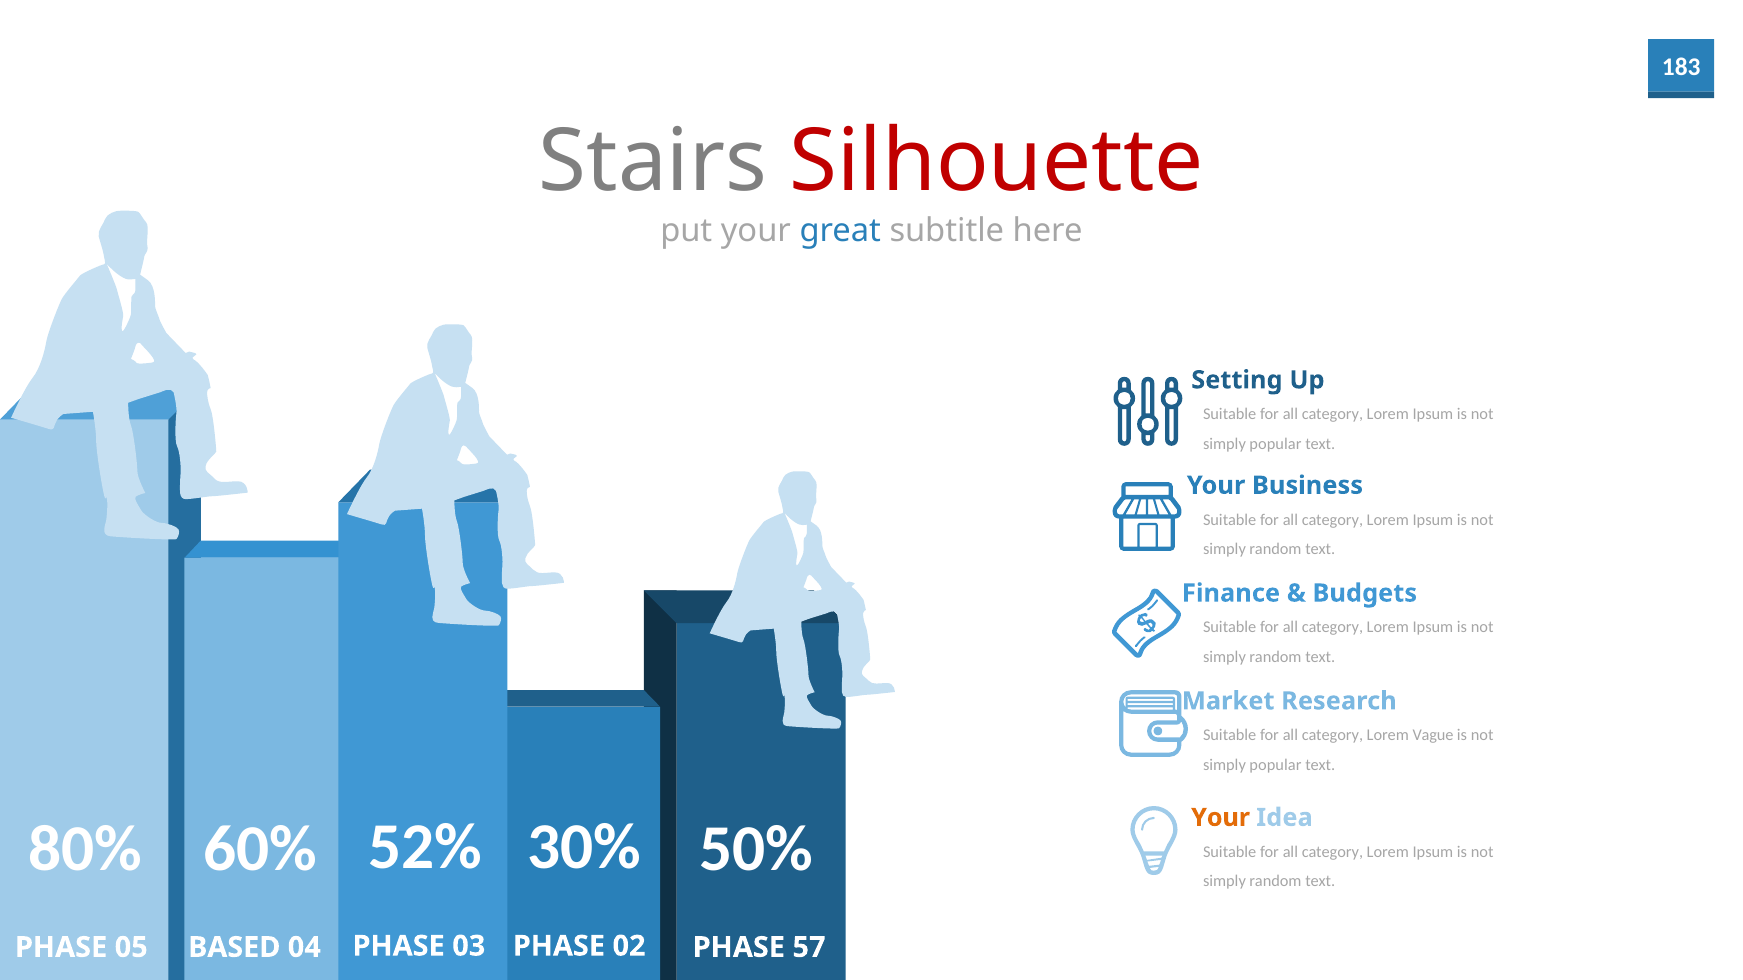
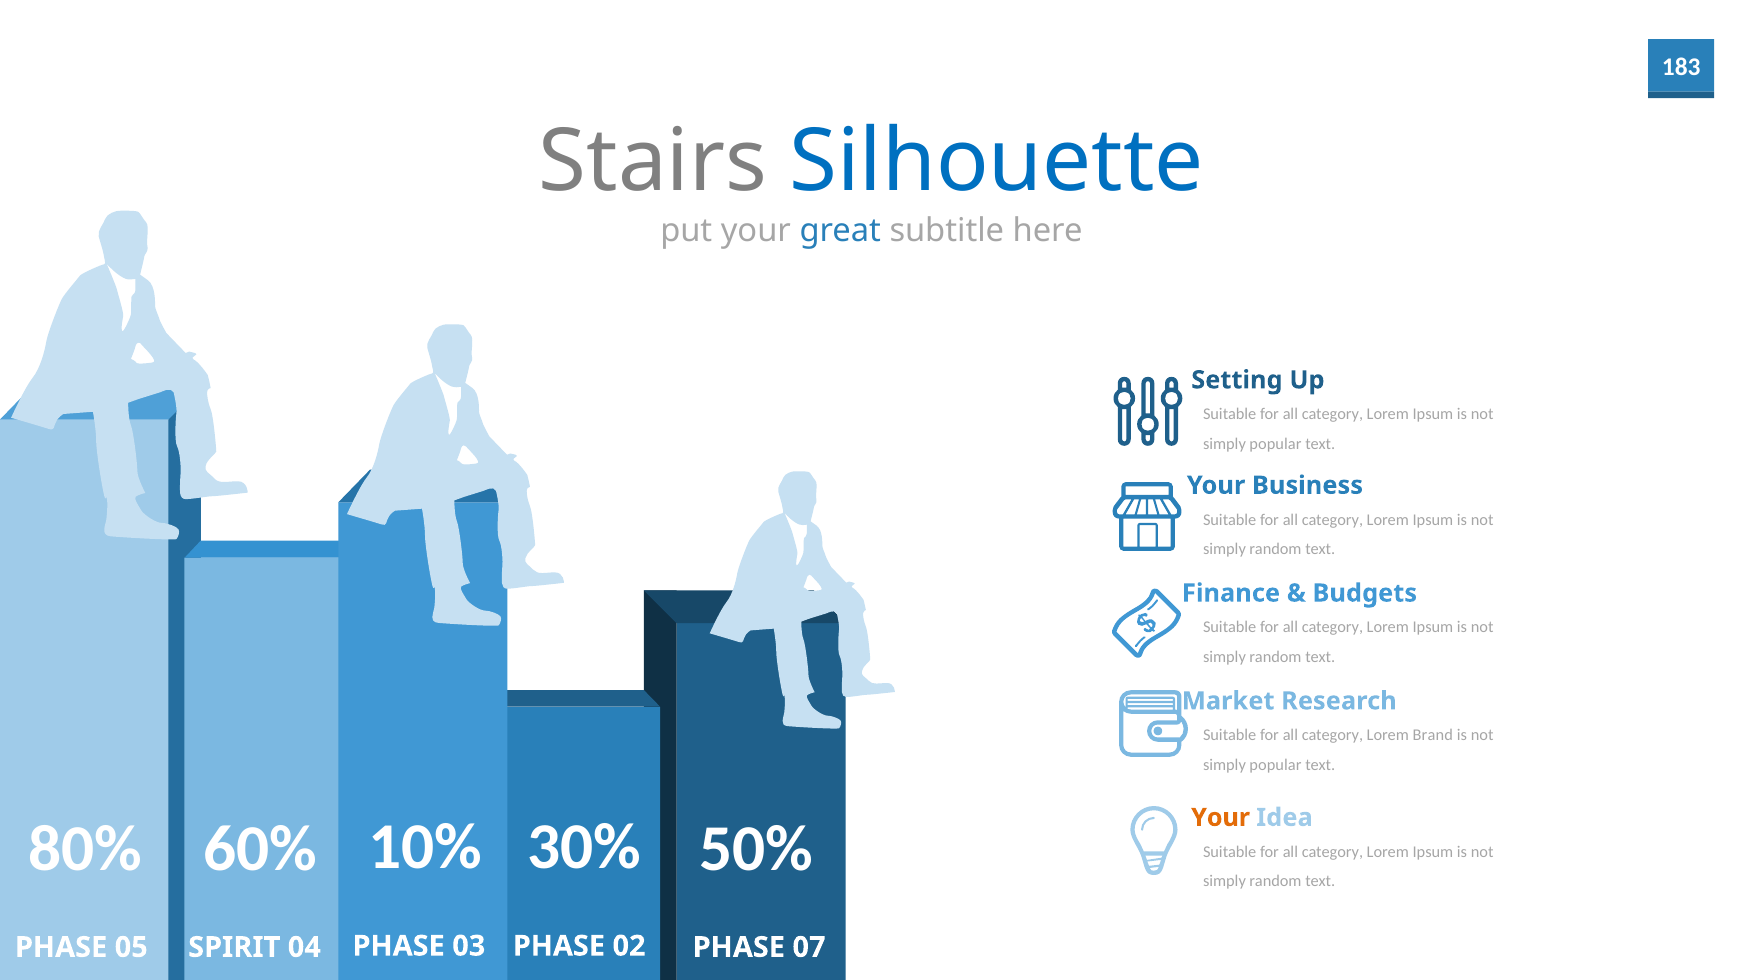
Silhouette colour: red -> blue (997, 162)
Vague: Vague -> Brand (1433, 736)
52%: 52% -> 10% (426, 848)
BASED: BASED -> SPIRIT (234, 948)
57: 57 -> 07 (809, 948)
